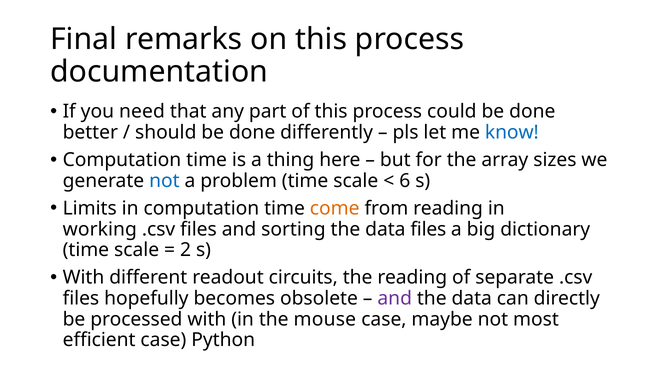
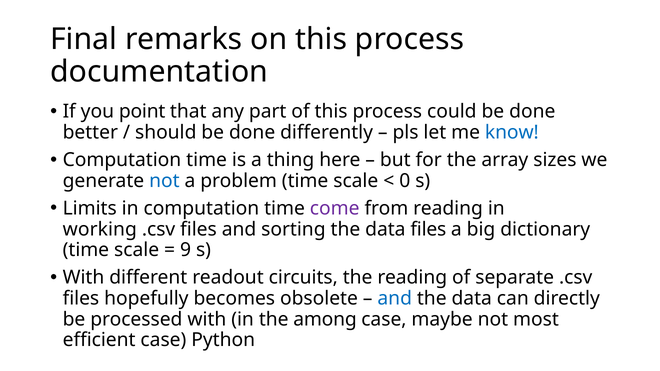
need: need -> point (142, 112)
6: 6 -> 0 (405, 181)
come colour: orange -> purple (335, 209)
2: 2 -> 9 (186, 250)
and colour: purple -> blue (395, 299)
mouse: mouse -> among (325, 319)
